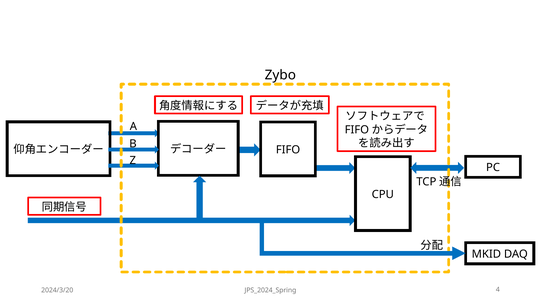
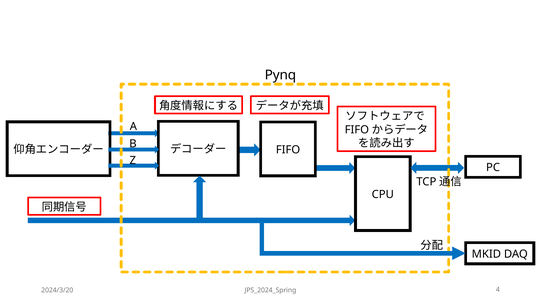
Zybo: Zybo -> Pynq (280, 75)
